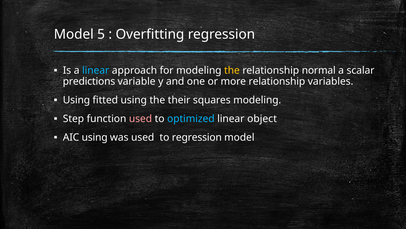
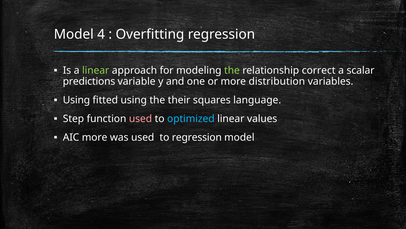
5: 5 -> 4 (101, 34)
linear colour: light blue -> light green (96, 70)
the colour: yellow -> light green (232, 70)
normal: normal -> correct (319, 70)
more relationship: relationship -> distribution (277, 81)
squares modeling: modeling -> language (257, 100)
object: object -> values (262, 119)
AIC using: using -> more (95, 137)
